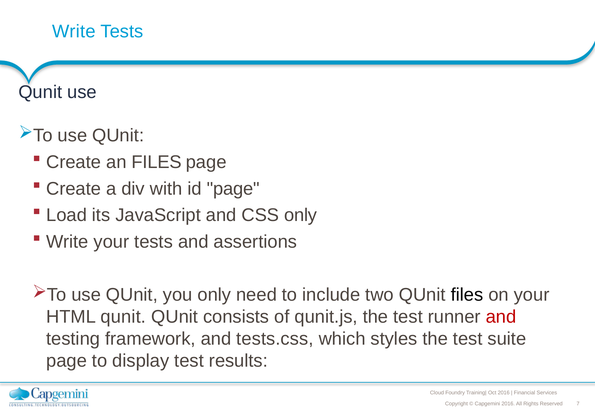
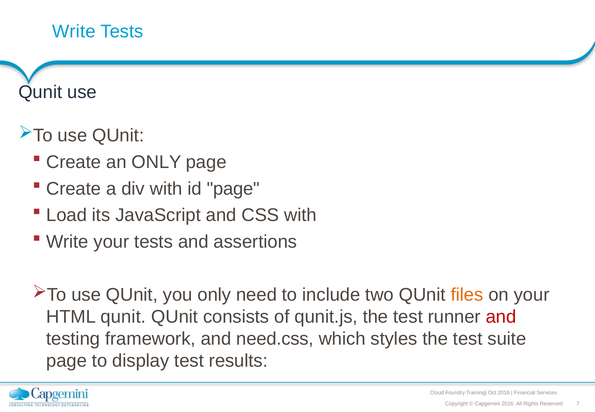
an FILES: FILES -> ONLY (156, 162)
CSS only: only -> with (300, 215)
files colour: black -> orange (467, 295)
tests.css: tests.css -> need.css (275, 339)
